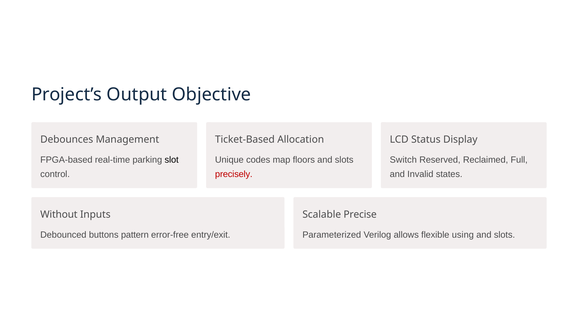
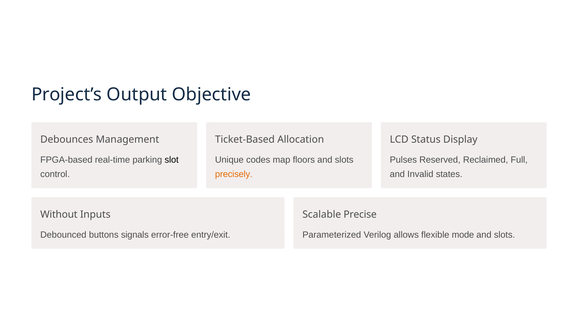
Switch: Switch -> Pulses (403, 160)
precisely colour: red -> orange (234, 174)
pattern: pattern -> signals (135, 235)
using: using -> mode (463, 235)
